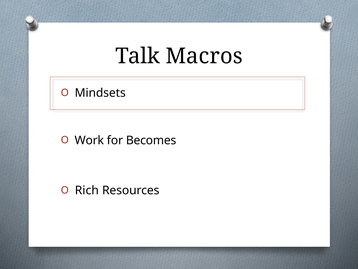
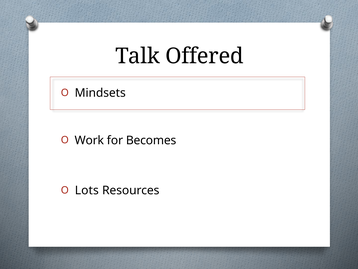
Macros: Macros -> Offered (204, 56)
Rich: Rich -> Lots (87, 190)
